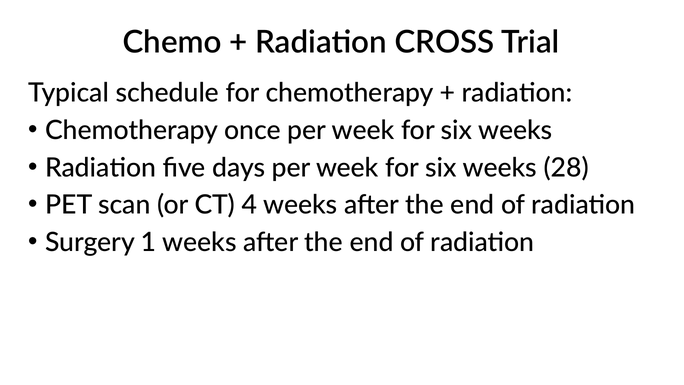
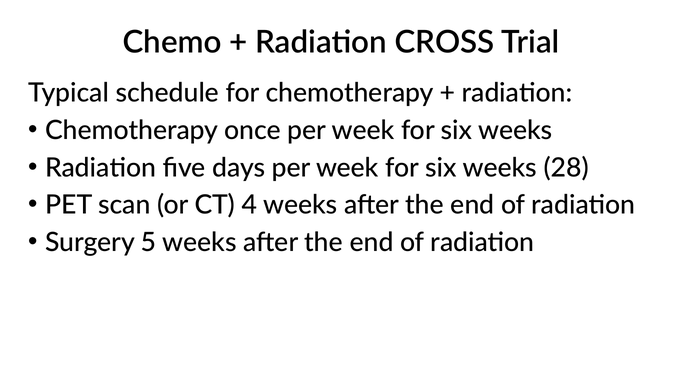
1: 1 -> 5 (149, 242)
